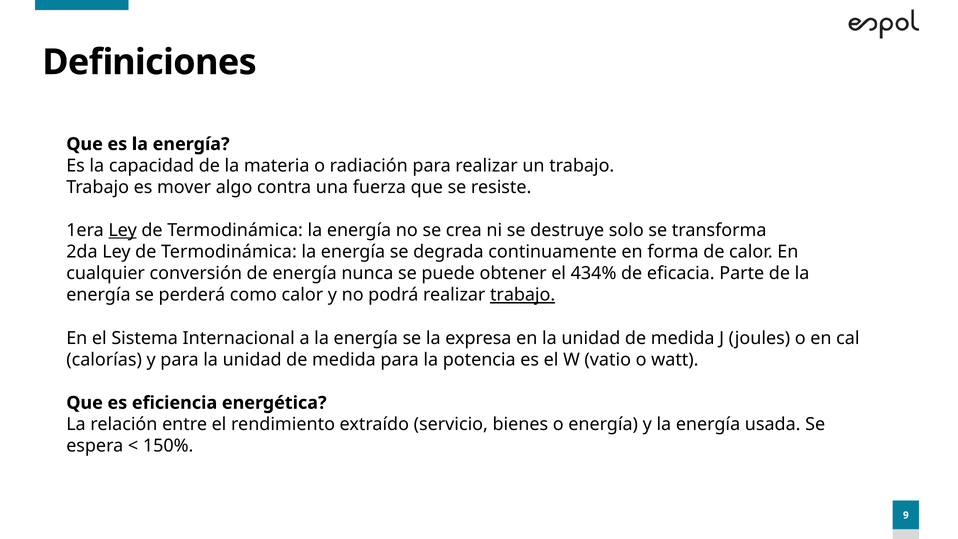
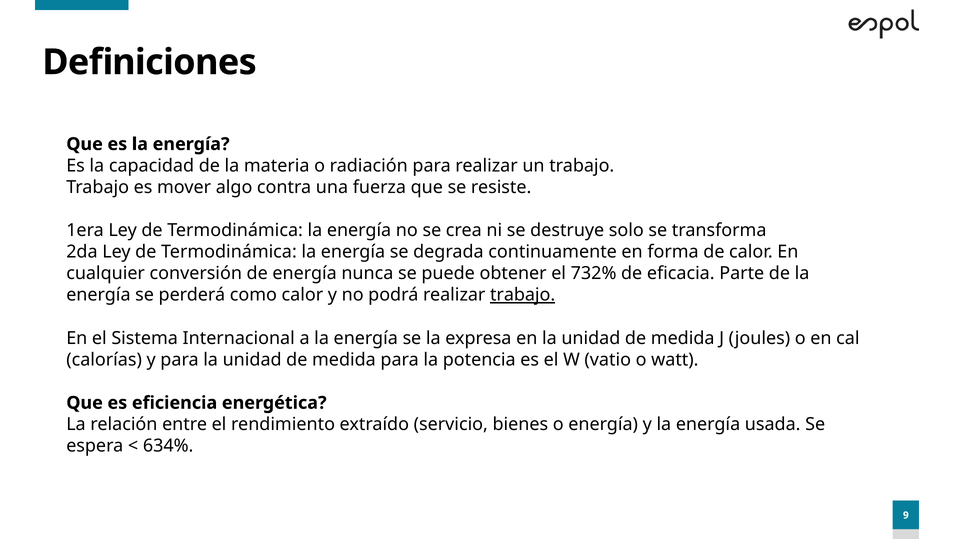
Ley underline: present -> none (123, 230)
434%: 434% -> 732% (594, 273)
150%: 150% -> 634% (168, 446)
